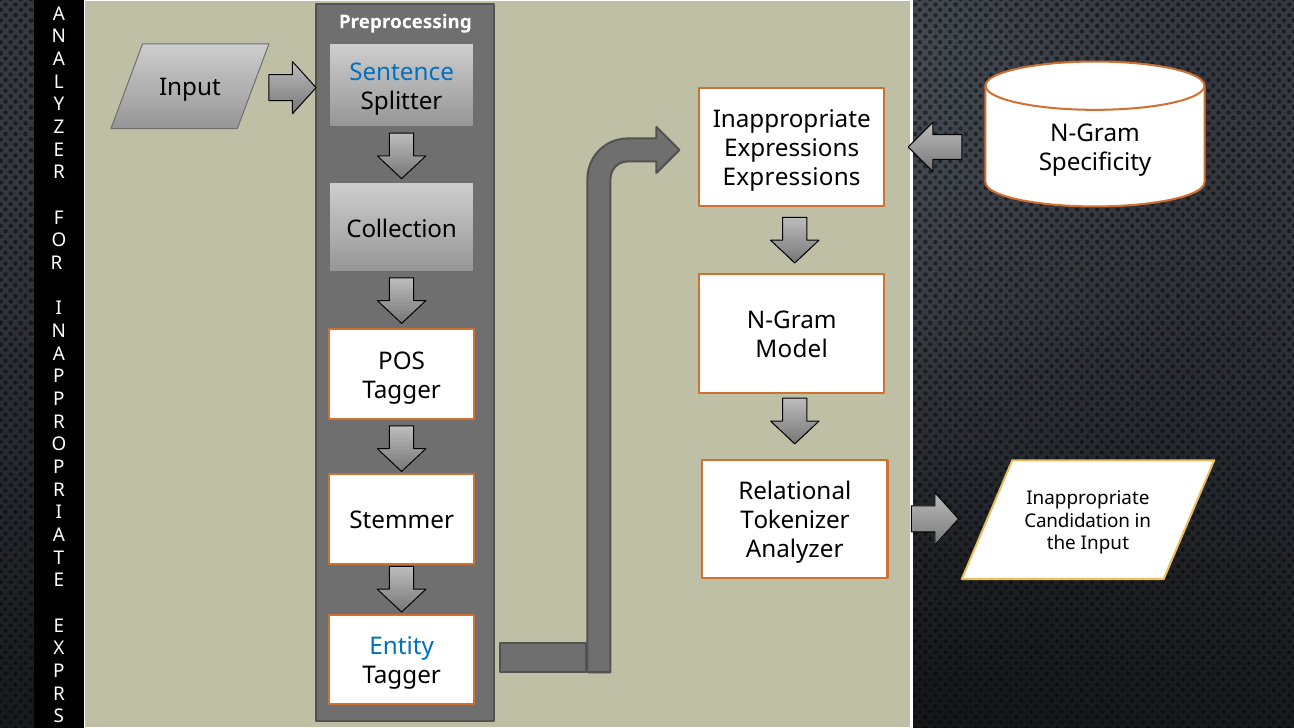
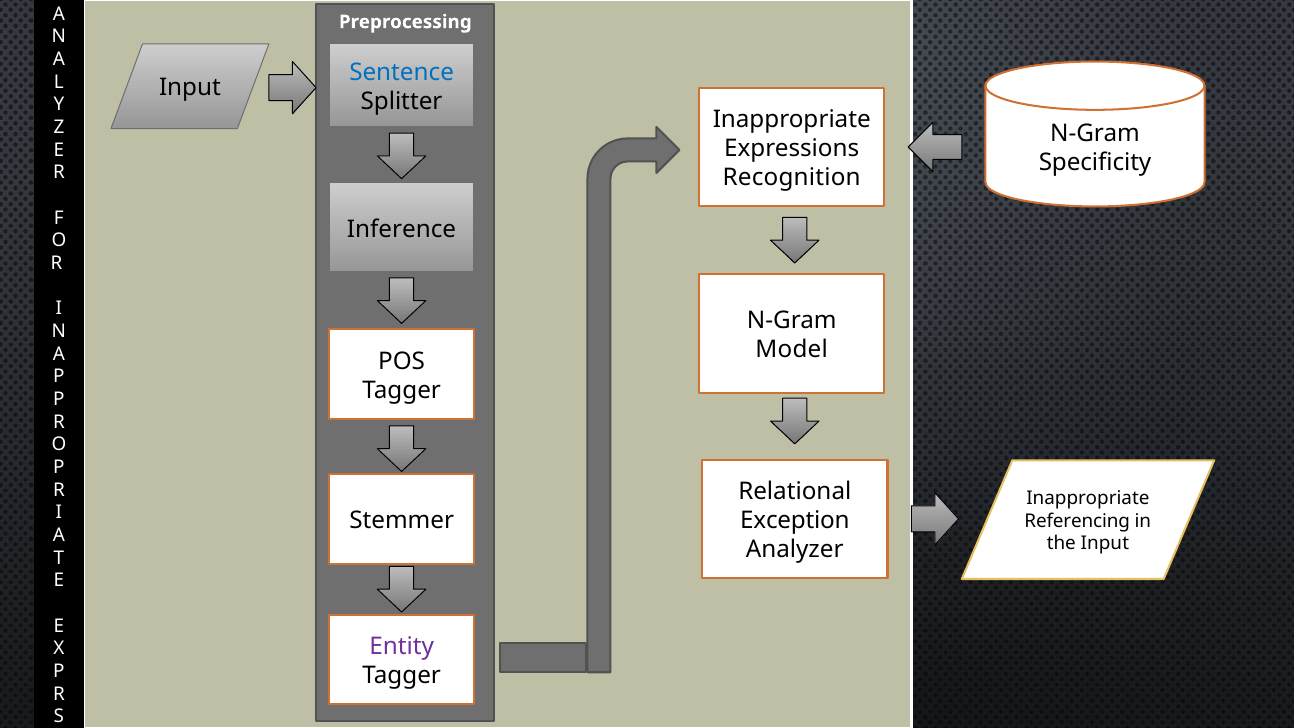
Expressions: Expressions -> Recognition (792, 178)
Collection: Collection -> Inference (402, 229)
Tokenizer: Tokenizer -> Exception (795, 521)
Candidation: Candidation -> Referencing (1077, 521)
Entity colour: blue -> purple (402, 647)
